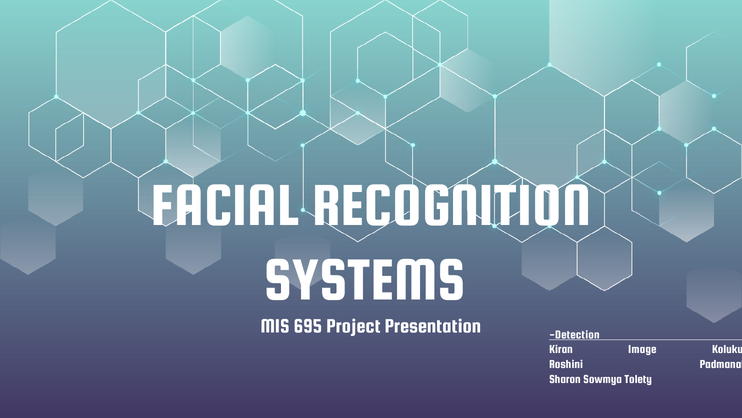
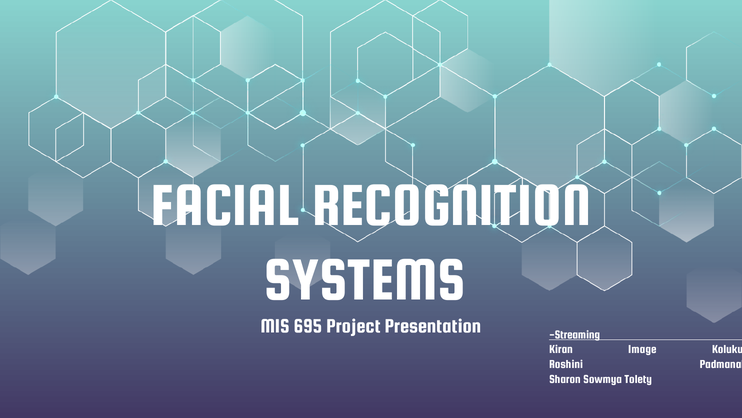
Detection: Detection -> Streaming (575, 334)
